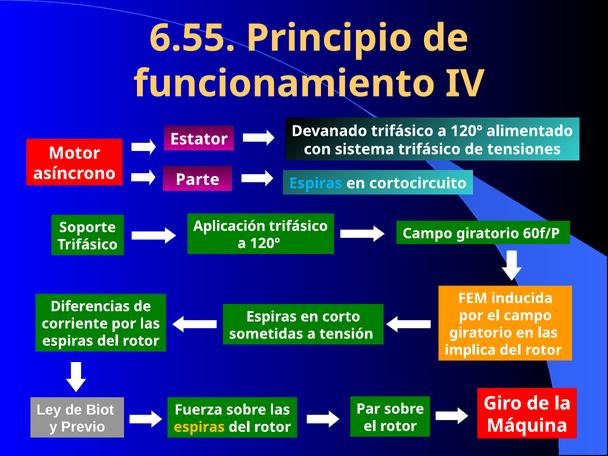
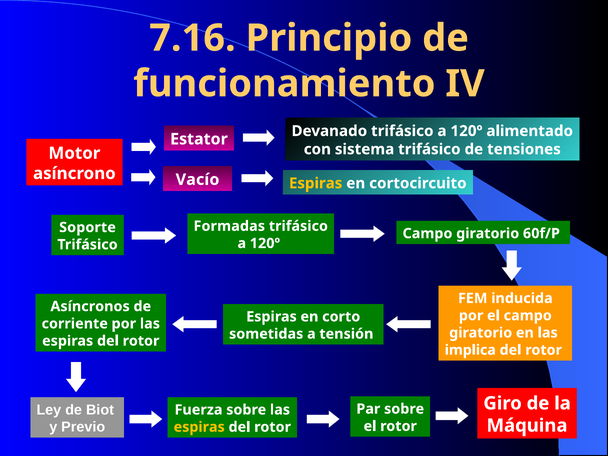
6.55: 6.55 -> 7.16 (192, 38)
Parte: Parte -> Vacío (198, 180)
Espiras colour: light blue -> yellow (316, 183)
Aplicación: Aplicación -> Formadas (229, 226)
Diferencias: Diferencias -> Asíncronos (90, 306)
